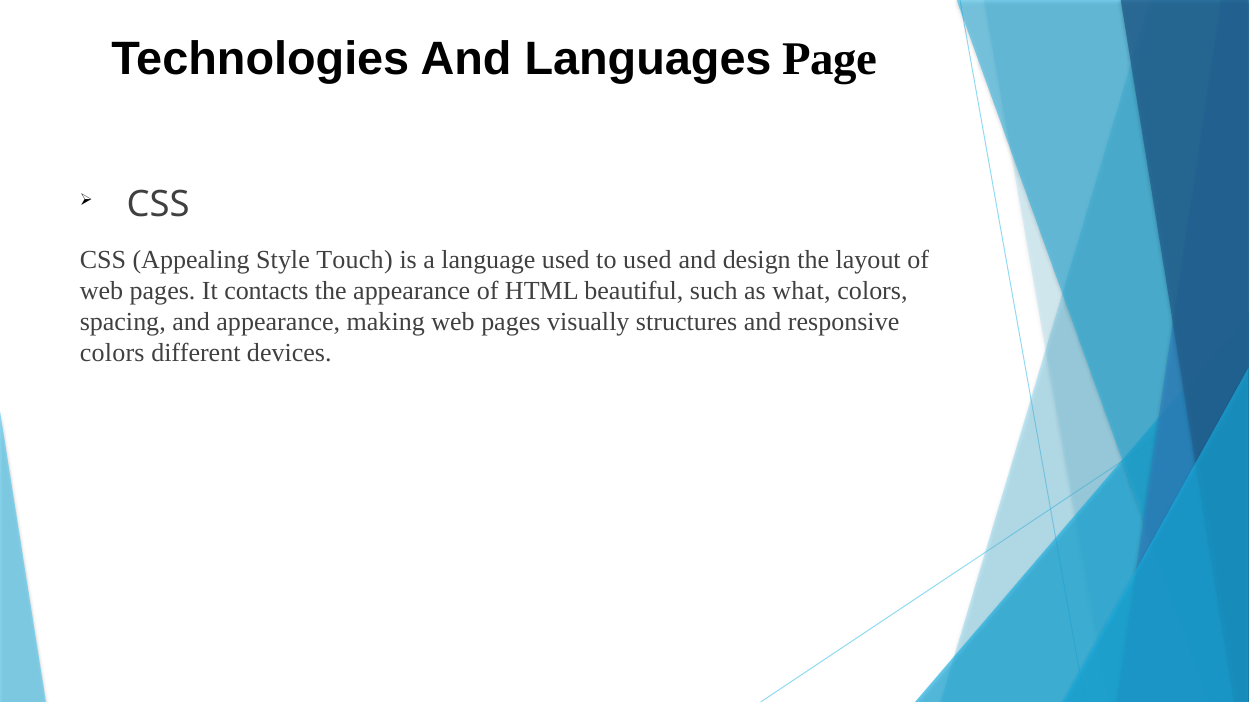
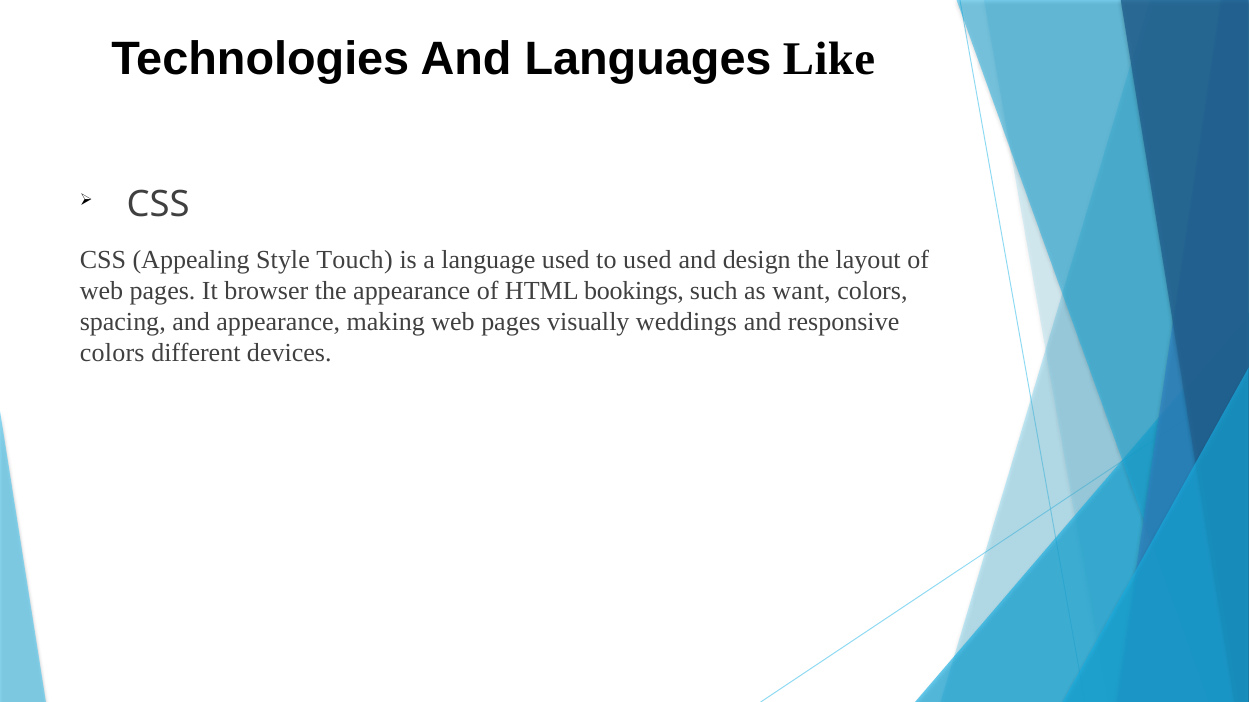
Page: Page -> Like (829, 59)
contacts: contacts -> browser (266, 291)
beautiful: beautiful -> bookings (634, 291)
what: what -> want (801, 291)
structures: structures -> weddings (687, 322)
